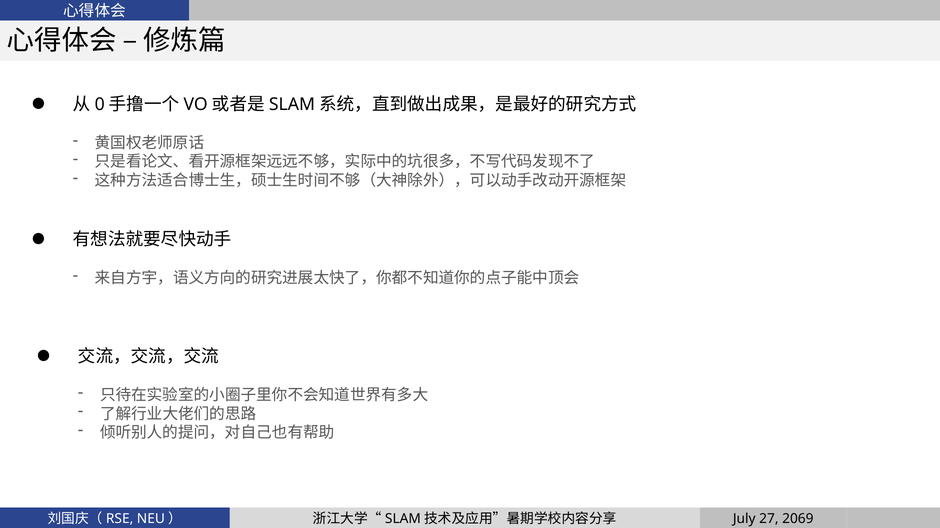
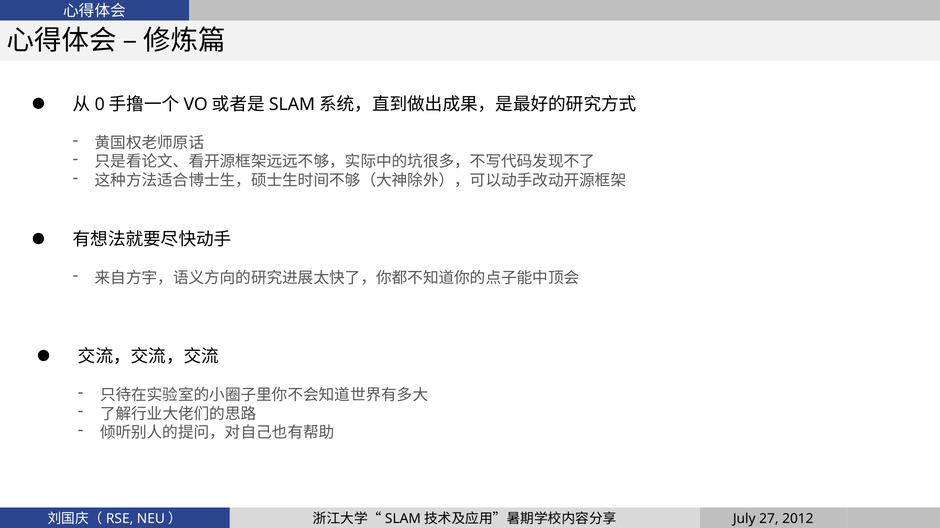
2069: 2069 -> 2012 (798, 519)
